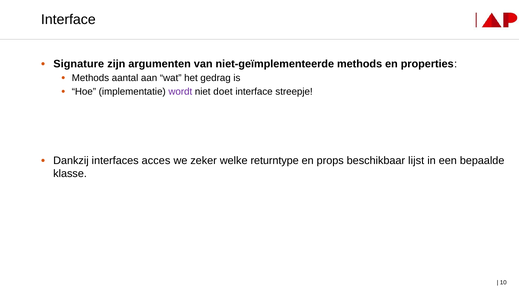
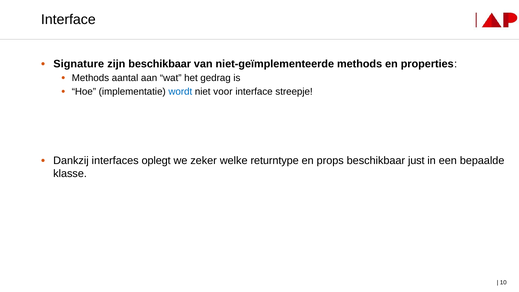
zijn argumenten: argumenten -> beschikbaar (160, 64)
wordt colour: purple -> blue (180, 92)
doet: doet -> voor (223, 92)
acces: acces -> oplegt (156, 161)
lijst: lijst -> just (416, 161)
